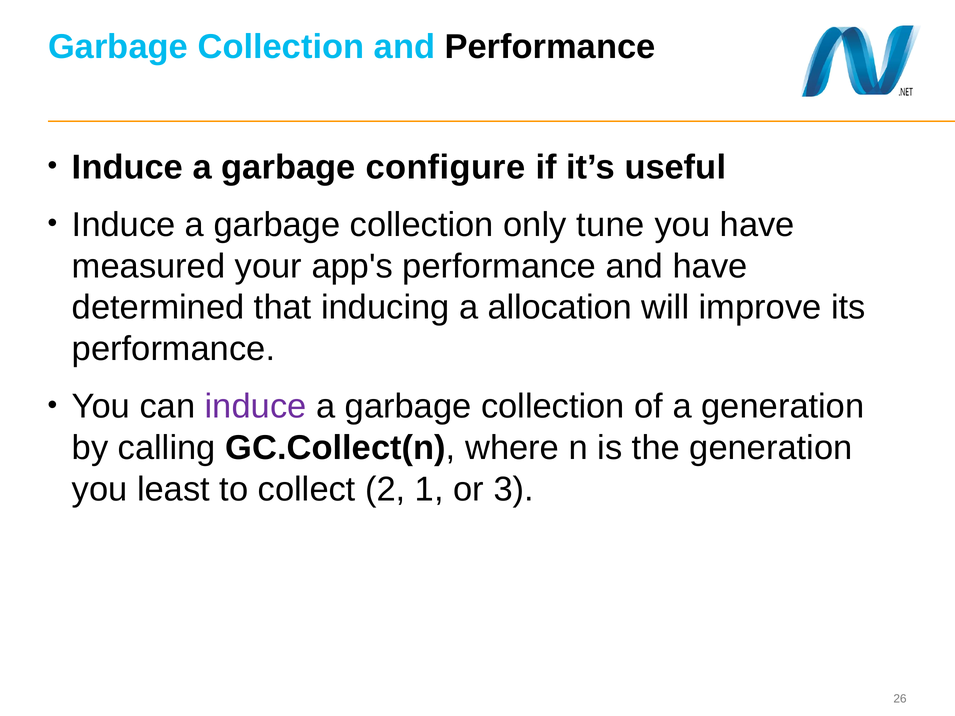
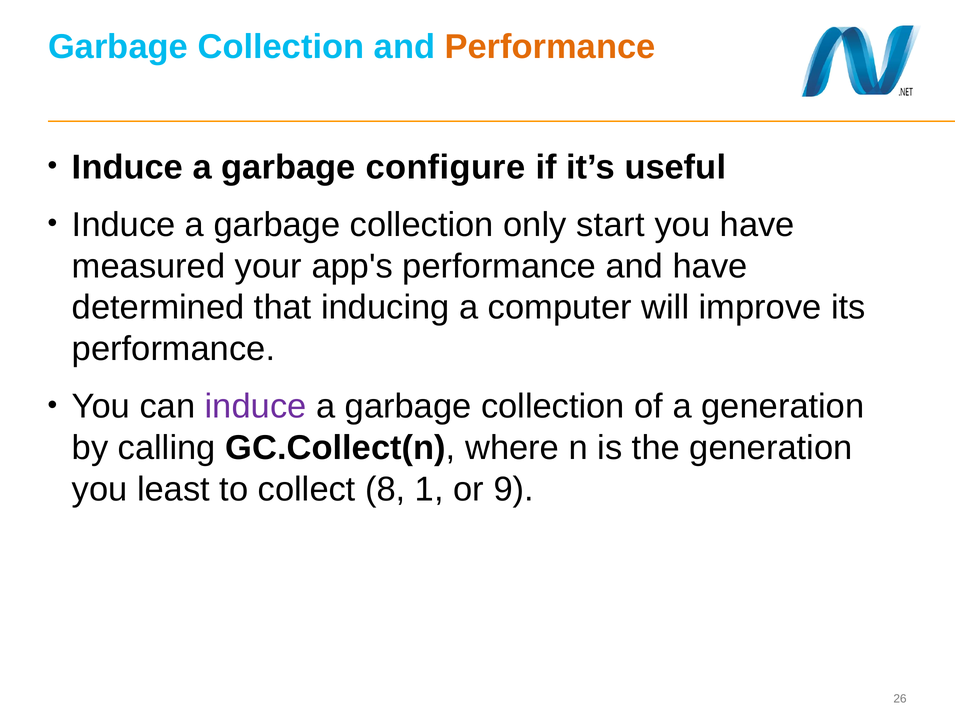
Performance colour: black -> orange (550, 47)
tune: tune -> start (610, 225)
allocation: allocation -> computer (560, 308)
2: 2 -> 8 (385, 490)
3: 3 -> 9 (514, 490)
